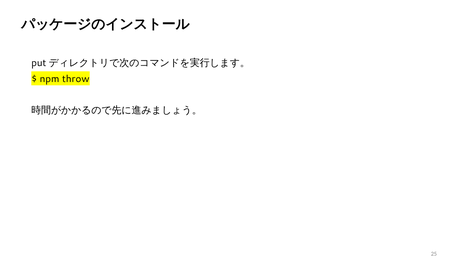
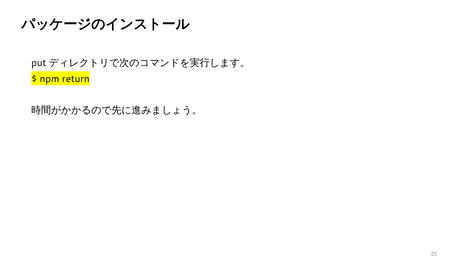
throw: throw -> return (76, 79)
